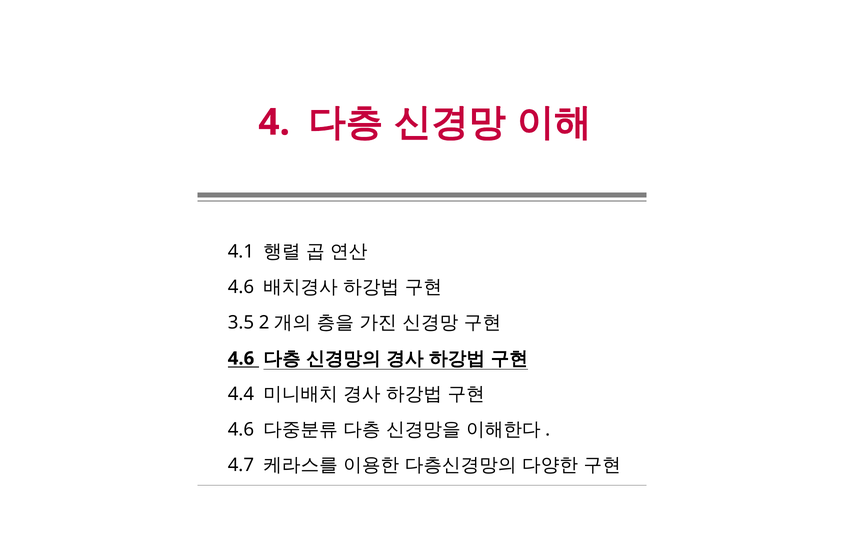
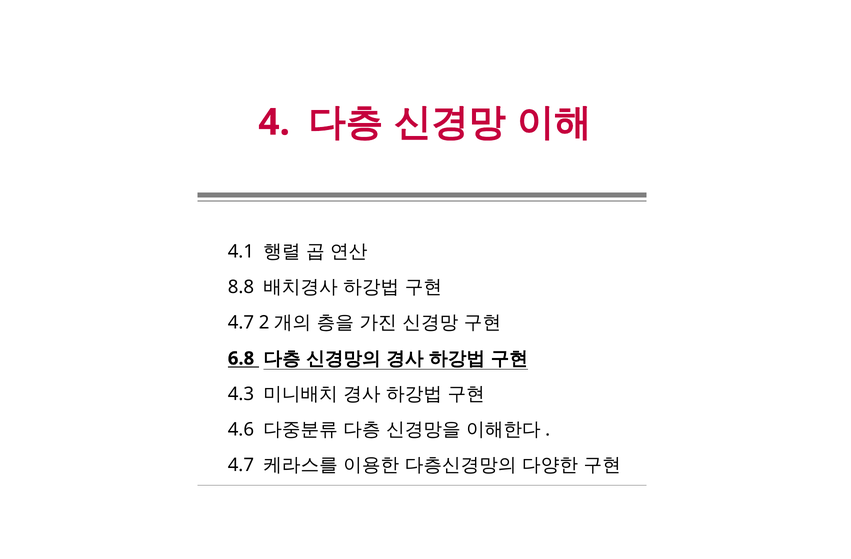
4.6: 4.6 -> 8.8 (241, 287)
3.5: 3.5 -> 4.7 (241, 323)
4.6: 4.6 -> 6.8 (241, 358)
4.4: 4.4 -> 4.3 (241, 394)
